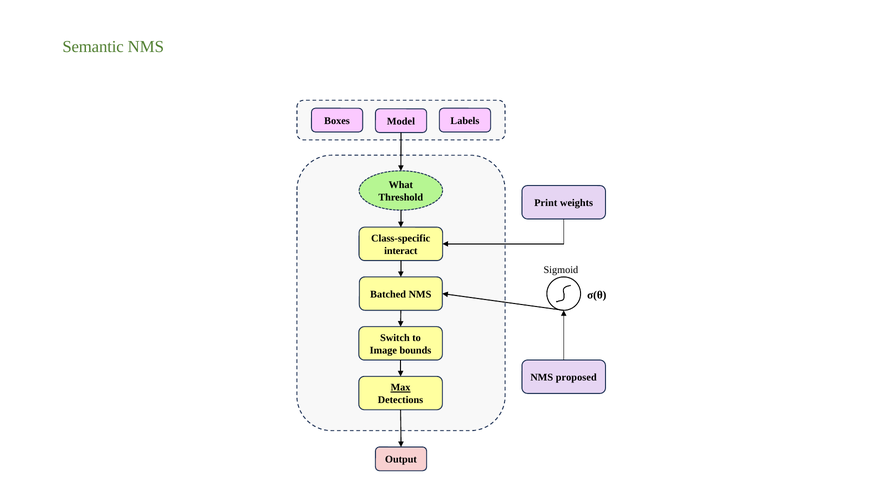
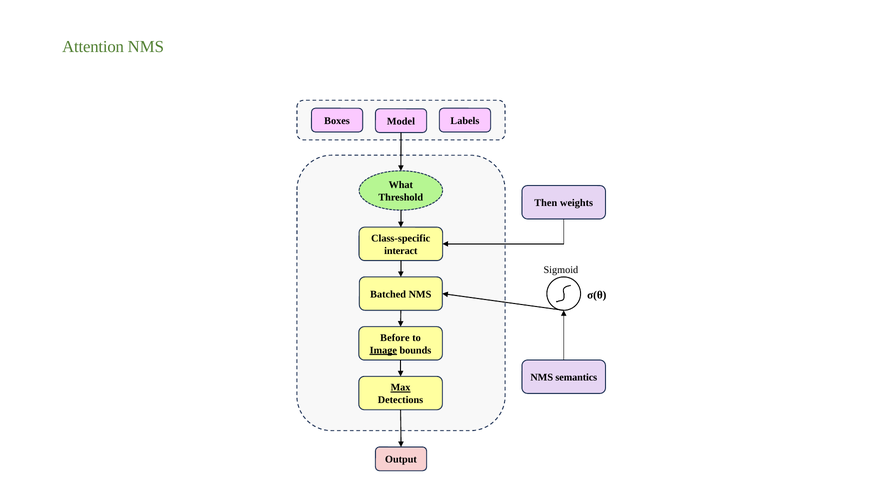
Semantic: Semantic -> Attention (93, 47)
Print: Print -> Then (546, 203)
Switch: Switch -> Before (395, 338)
Image underline: none -> present (383, 350)
proposed: proposed -> semantics (576, 378)
